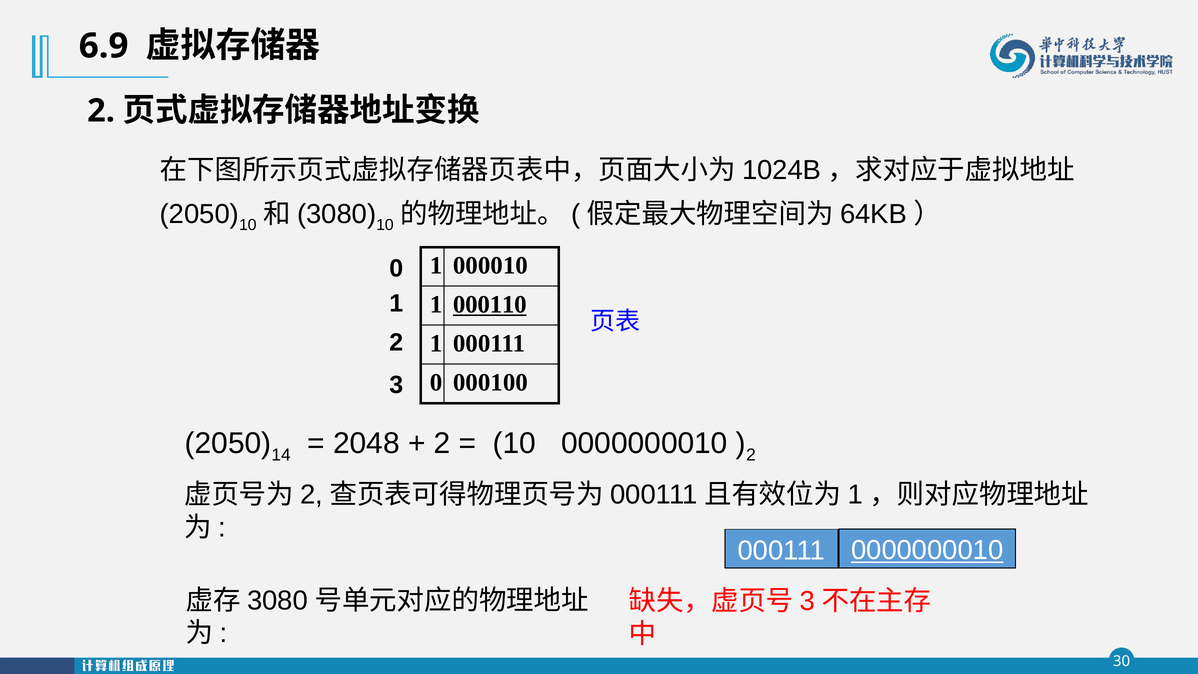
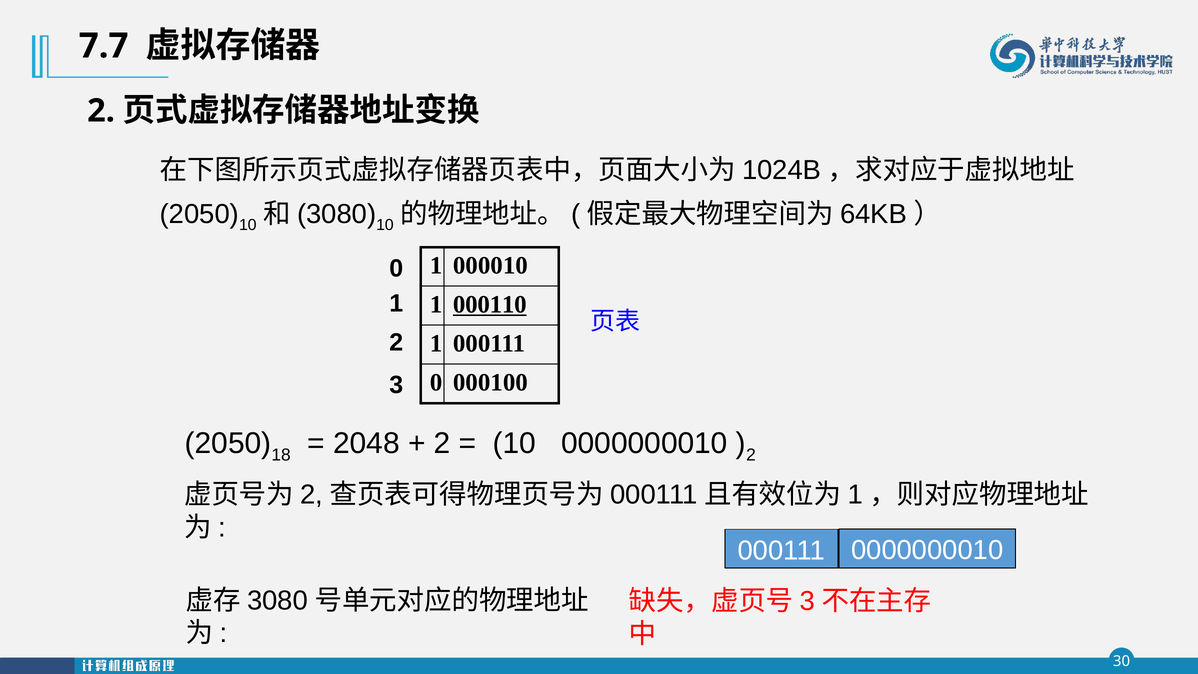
6.9: 6.9 -> 7.7 (104, 46)
14: 14 -> 18 (281, 455)
0000000010 underline: present -> none (927, 550)
